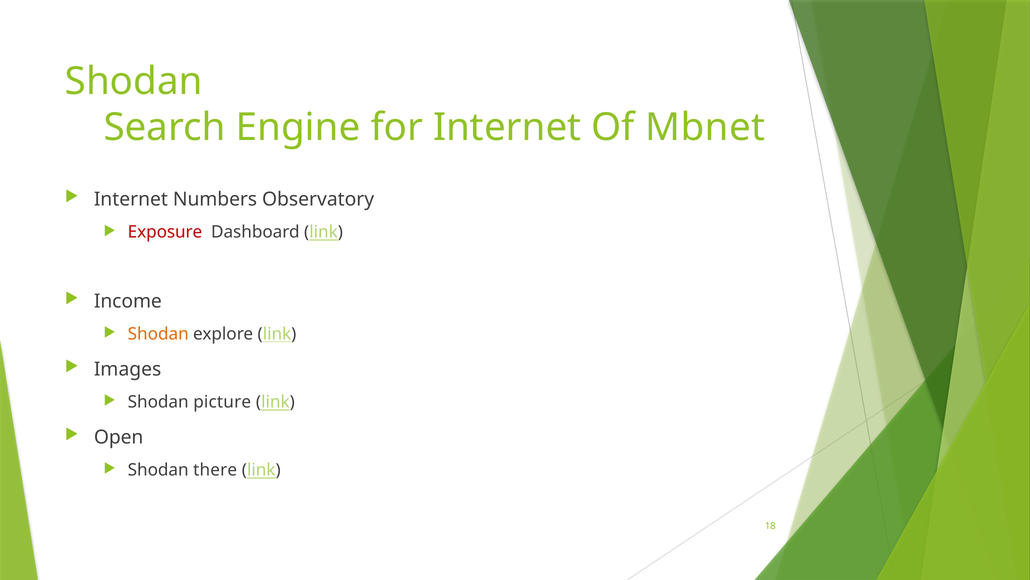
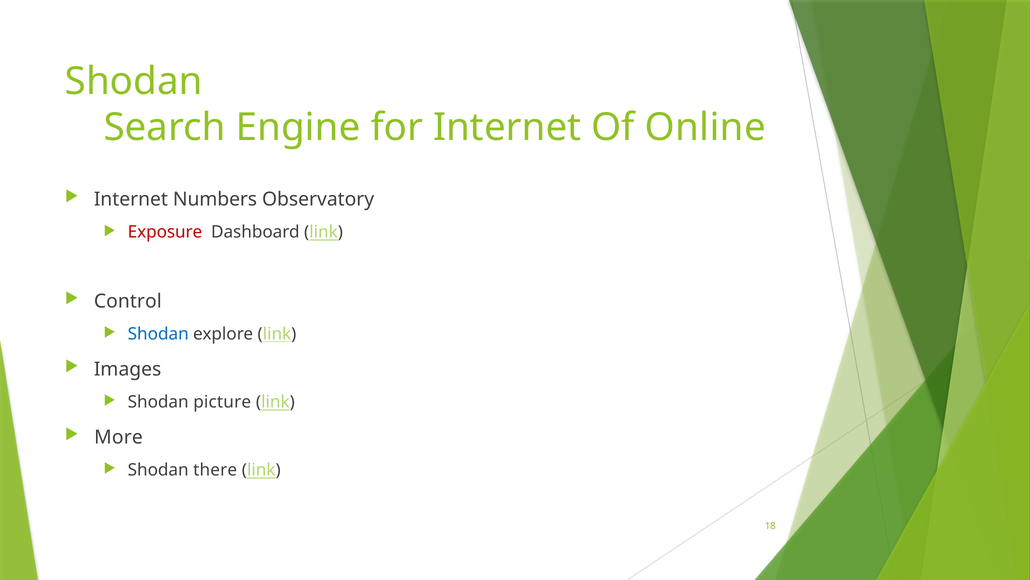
Mbnet: Mbnet -> Online (705, 128)
Income: Income -> Control (128, 301)
Shodan colour: orange -> blue (158, 334)
Open: Open -> More (119, 437)
